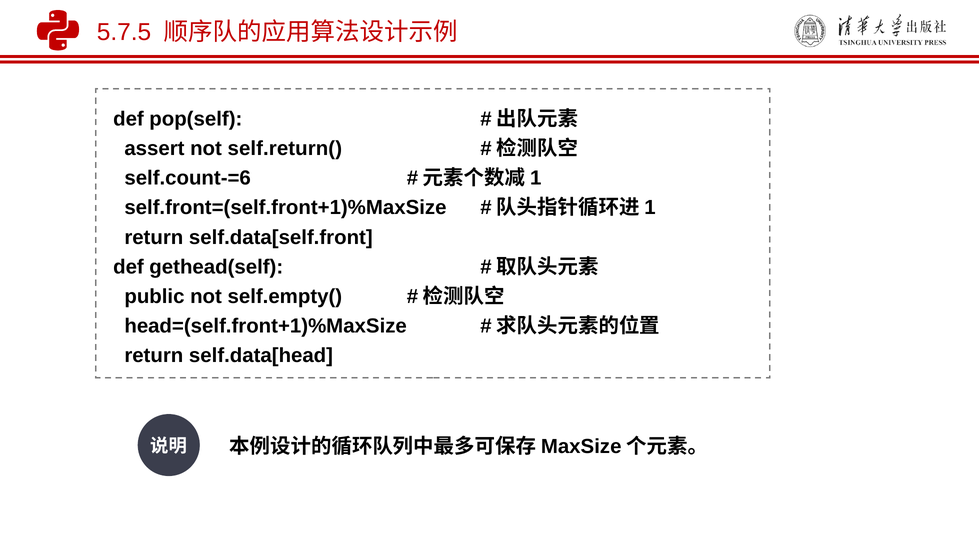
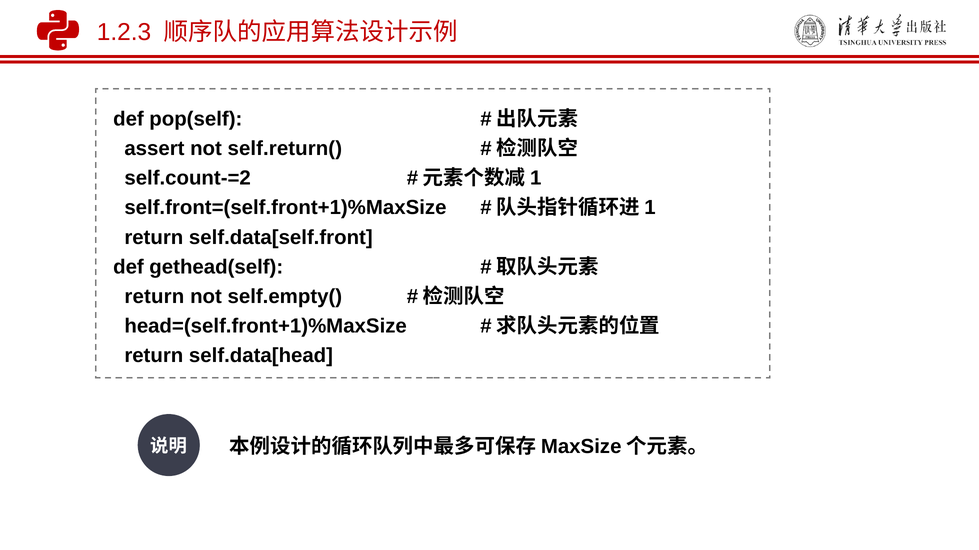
5.7.5: 5.7.5 -> 1.2.3 (124, 32)
self.count-=6: self.count-=6 -> self.count-=2 (188, 178)
public: public -> return (154, 297)
